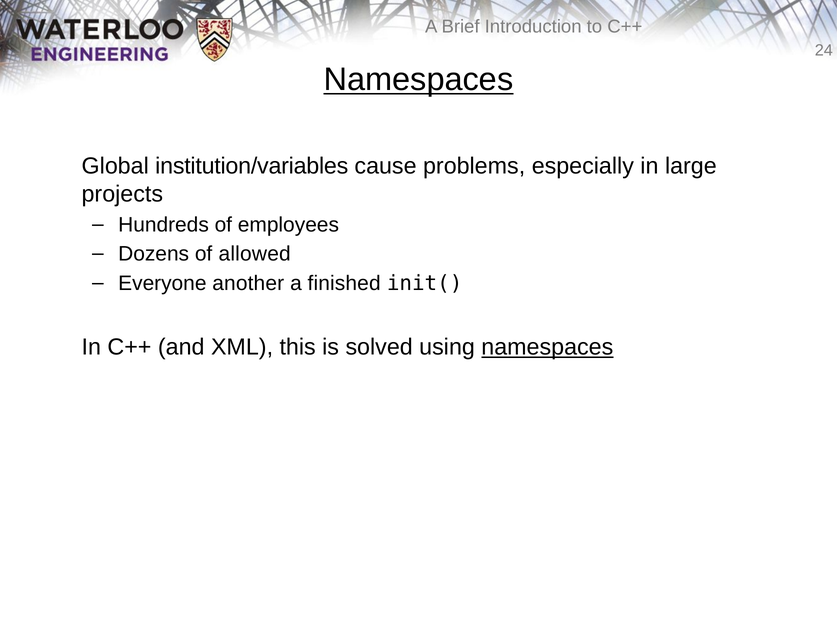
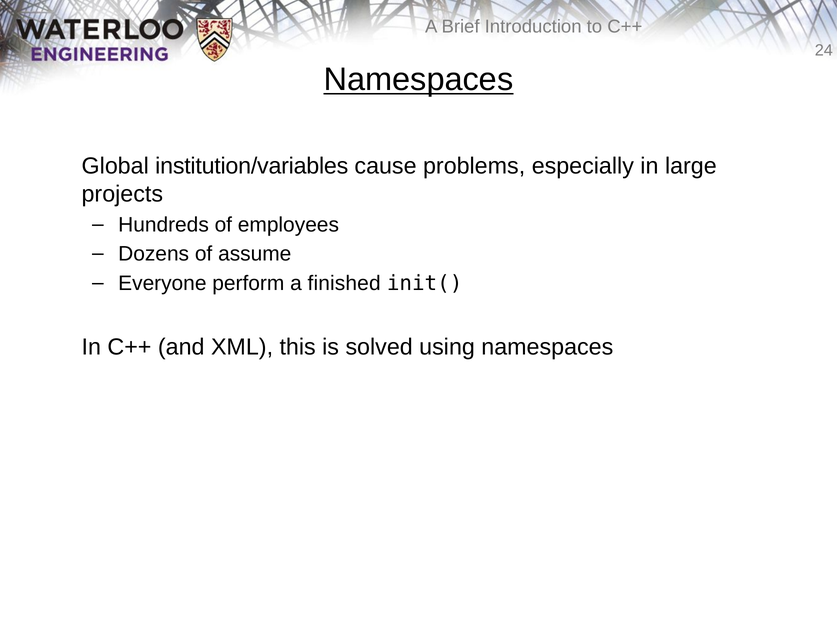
allowed: allowed -> assume (255, 254)
another: another -> perform (248, 283)
namespaces underline: present -> none (547, 347)
